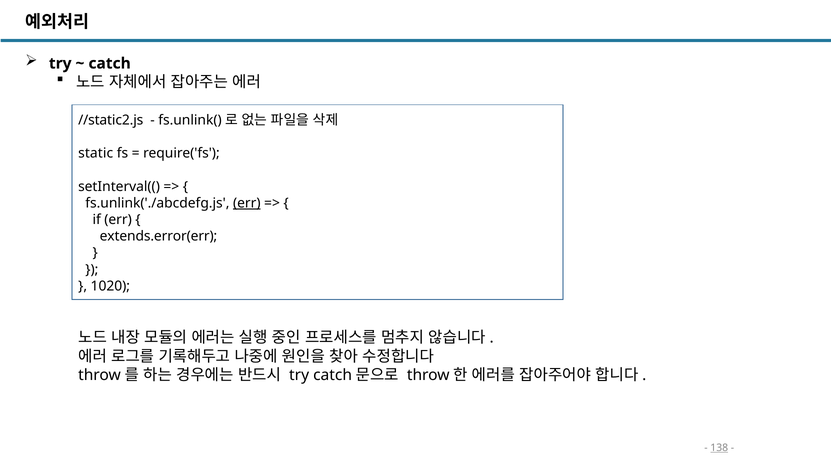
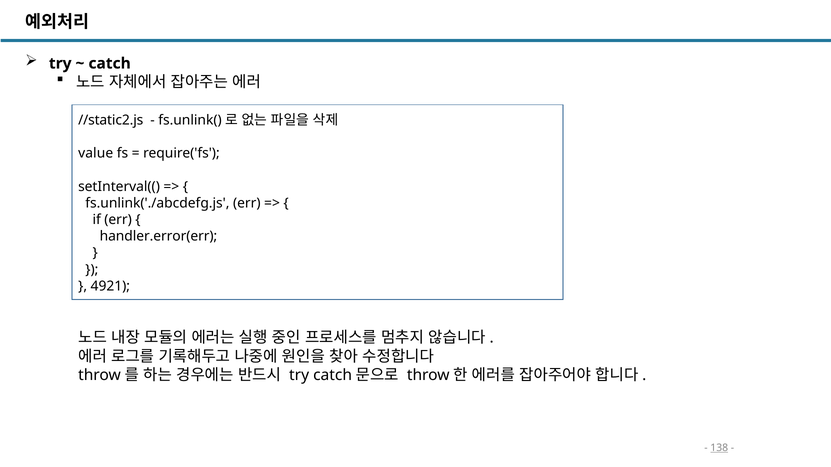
static: static -> value (96, 153)
err underline: present -> none (247, 203)
extends.error(err: extends.error(err -> handler.error(err (158, 236)
1020: 1020 -> 4921 (110, 286)
